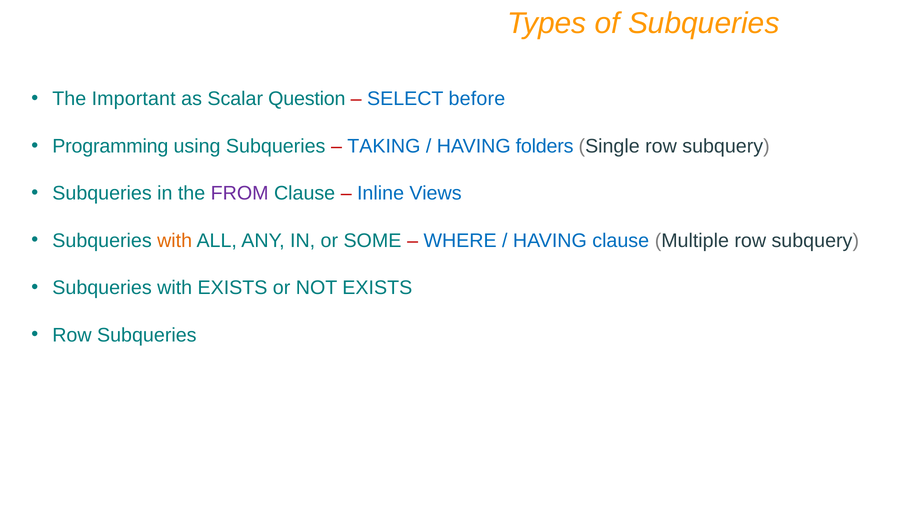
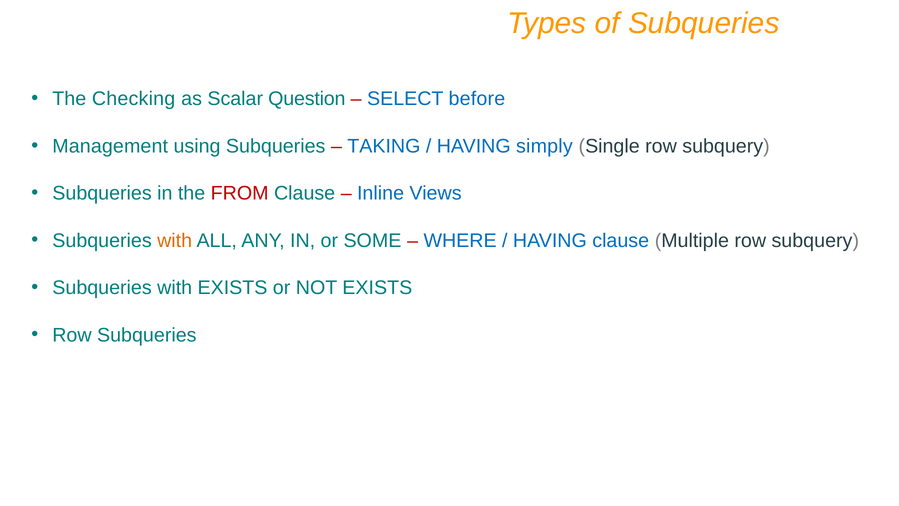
Important: Important -> Checking (134, 99)
Programming: Programming -> Management (110, 146)
folders: folders -> simply (544, 146)
FROM colour: purple -> red (240, 193)
